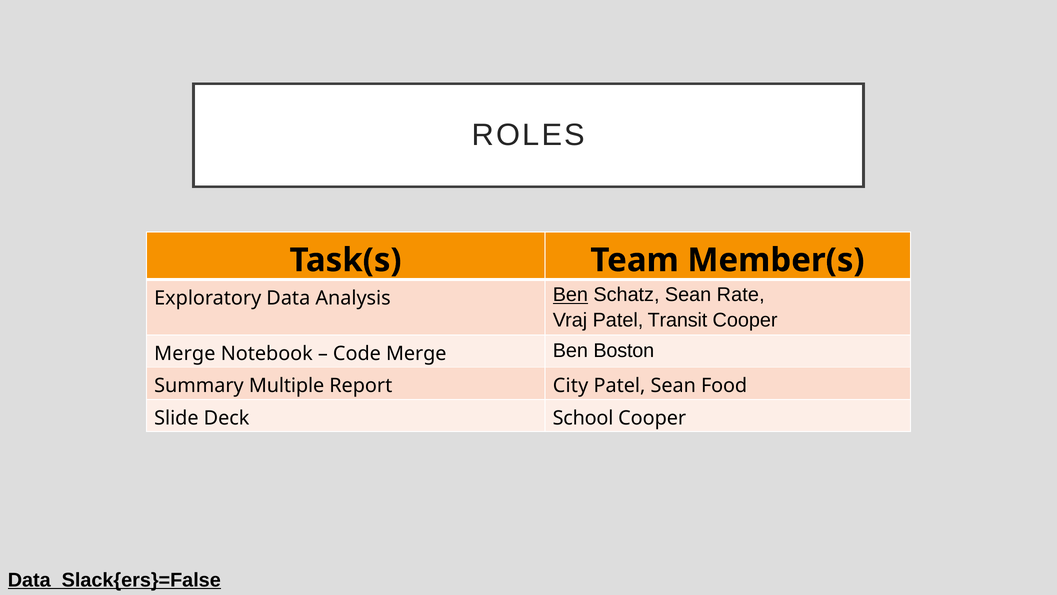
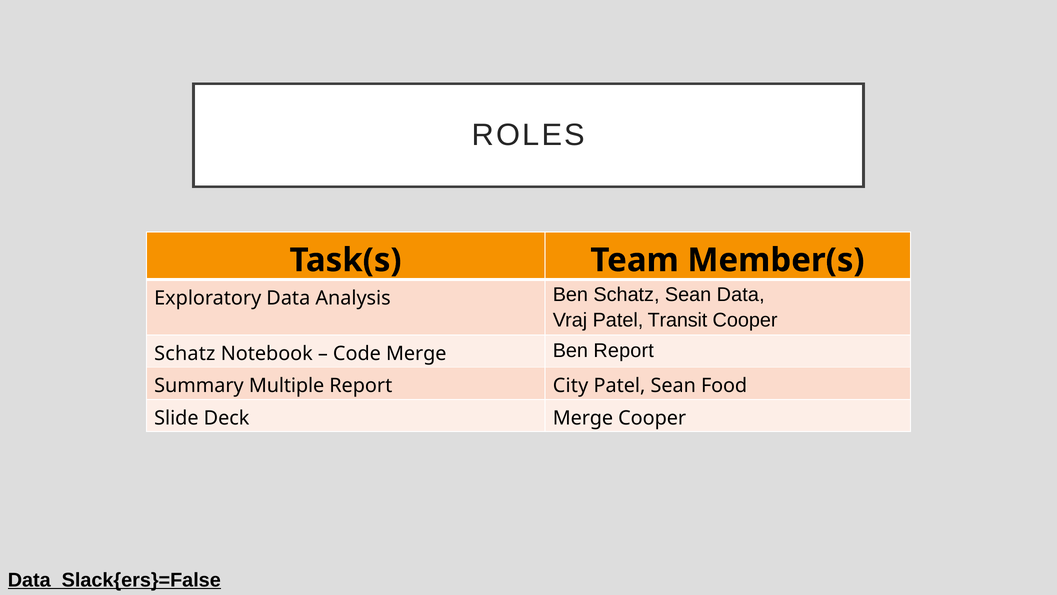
Ben underline: present -> none (570, 295)
Sean Rate: Rate -> Data (741, 295)
Merge: Merge -> Schatz (185, 353)
Ben Boston: Boston -> Report (624, 350)
Deck School: School -> Merge (583, 418)
